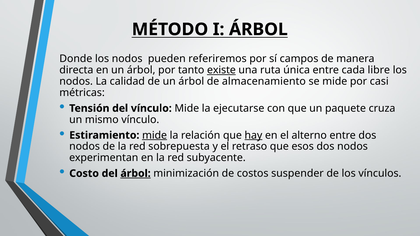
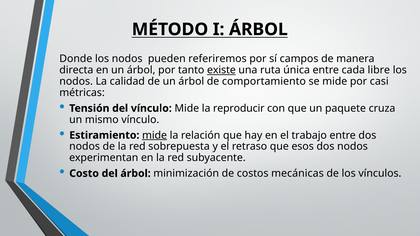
almacenamiento: almacenamiento -> comportamiento (264, 82)
ejecutarse: ejecutarse -> reproducir (239, 108)
hay underline: present -> none (253, 135)
alterno: alterno -> trabajo (309, 135)
árbol underline: present -> none (136, 174)
suspender: suspender -> mecánicas (297, 174)
